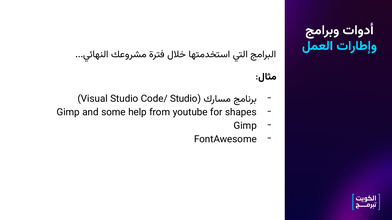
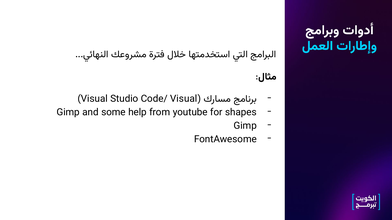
Code/ Studio: Studio -> Visual (184, 99)
